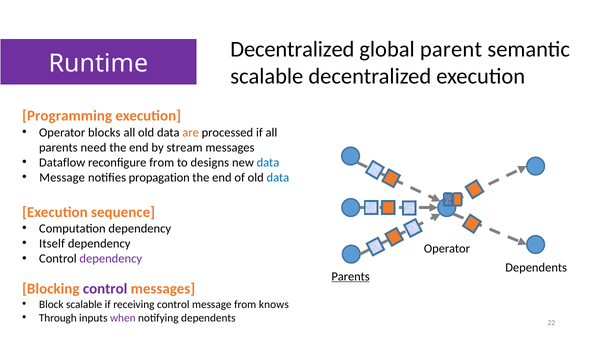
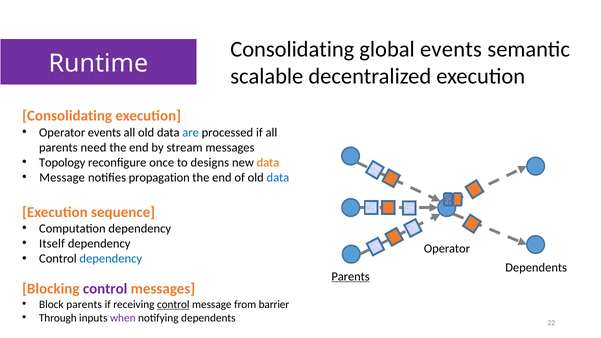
Decentralized: Decentralized -> Consolidating (292, 49)
global parent: parent -> events (451, 49)
Programming: Programming -> Consolidating (67, 116)
Operator blocks: blocks -> events (104, 132)
are colour: orange -> blue (191, 132)
Dataflow: Dataflow -> Topology (62, 162)
reconfigure from: from -> once (162, 162)
data colour: blue -> orange (268, 162)
dependency colour: purple -> blue (111, 259)
Block scalable: scalable -> parents (84, 304)
control underline: none -> present (173, 304)
knows: knows -> barrier (274, 304)
